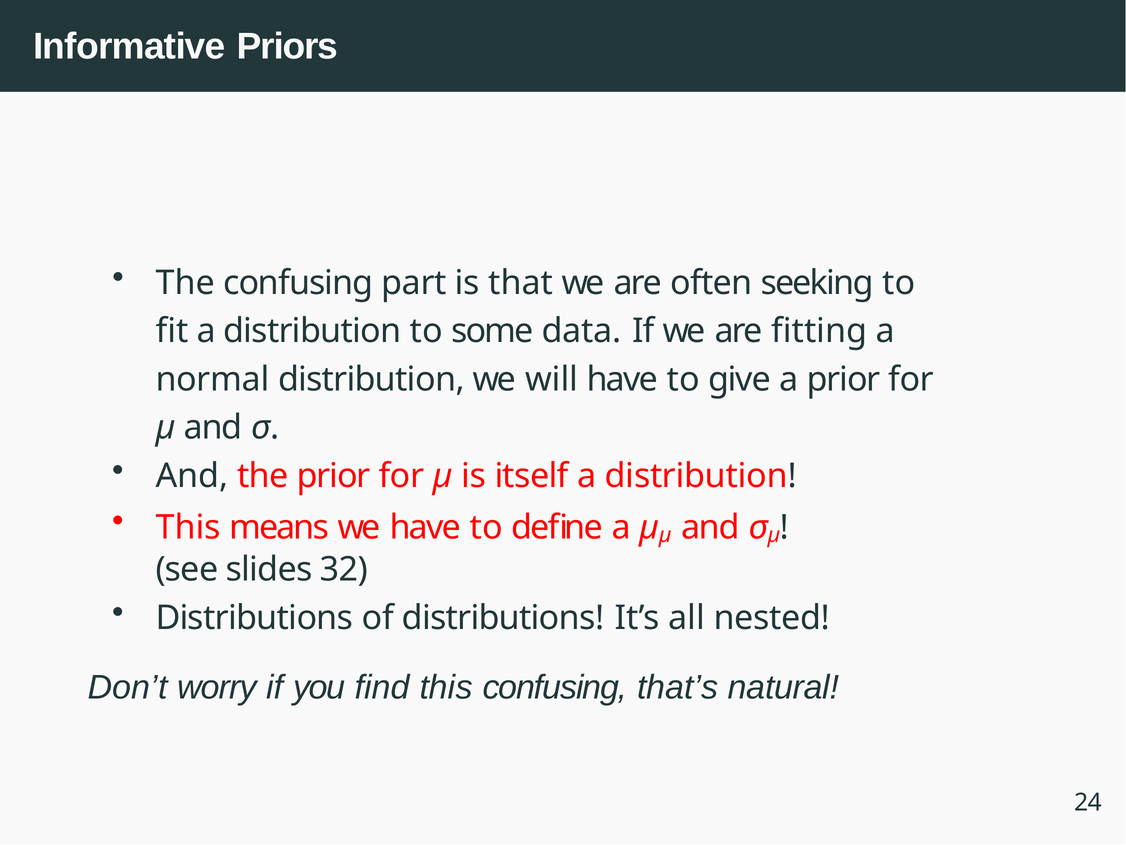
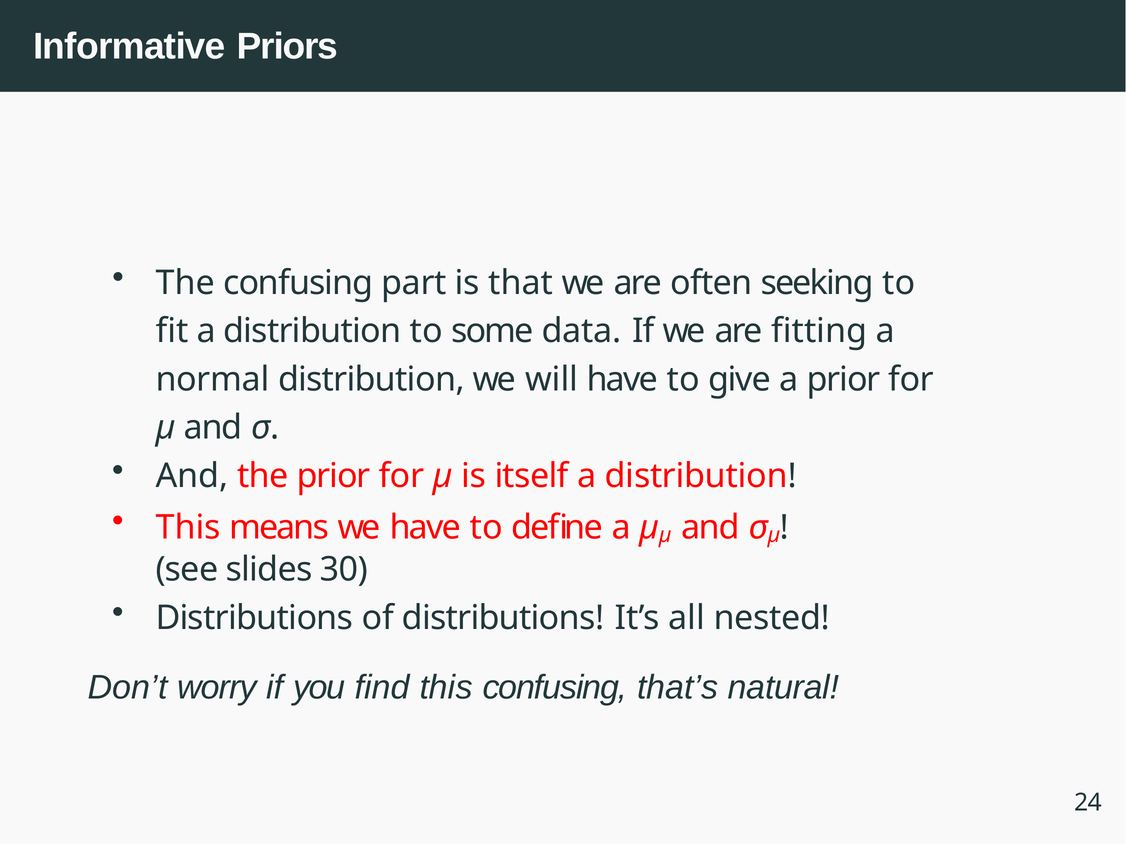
32: 32 -> 30 (344, 570)
